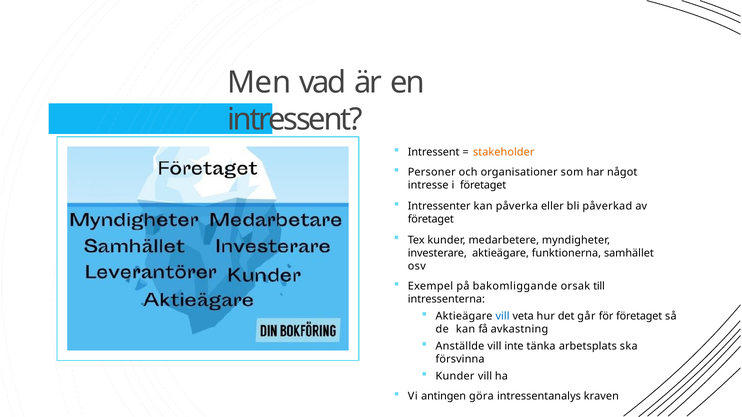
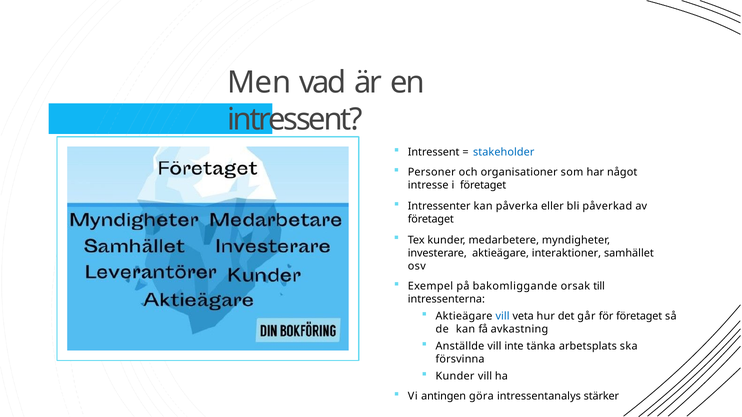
stakeholder colour: orange -> blue (504, 152)
funktionerna: funktionerna -> interaktioner (566, 253)
kraven: kraven -> stärker (601, 397)
